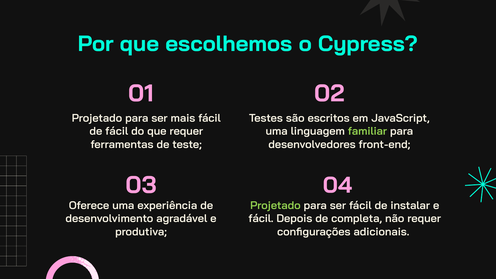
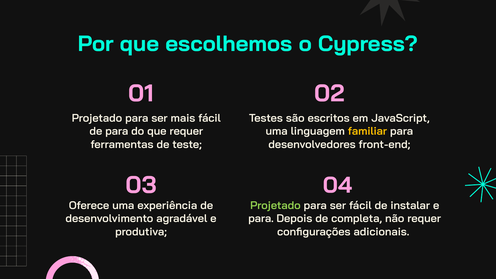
de fácil: fácil -> para (117, 131)
familiar colour: light green -> yellow (367, 131)
fácil: fácil -> para (261, 219)
